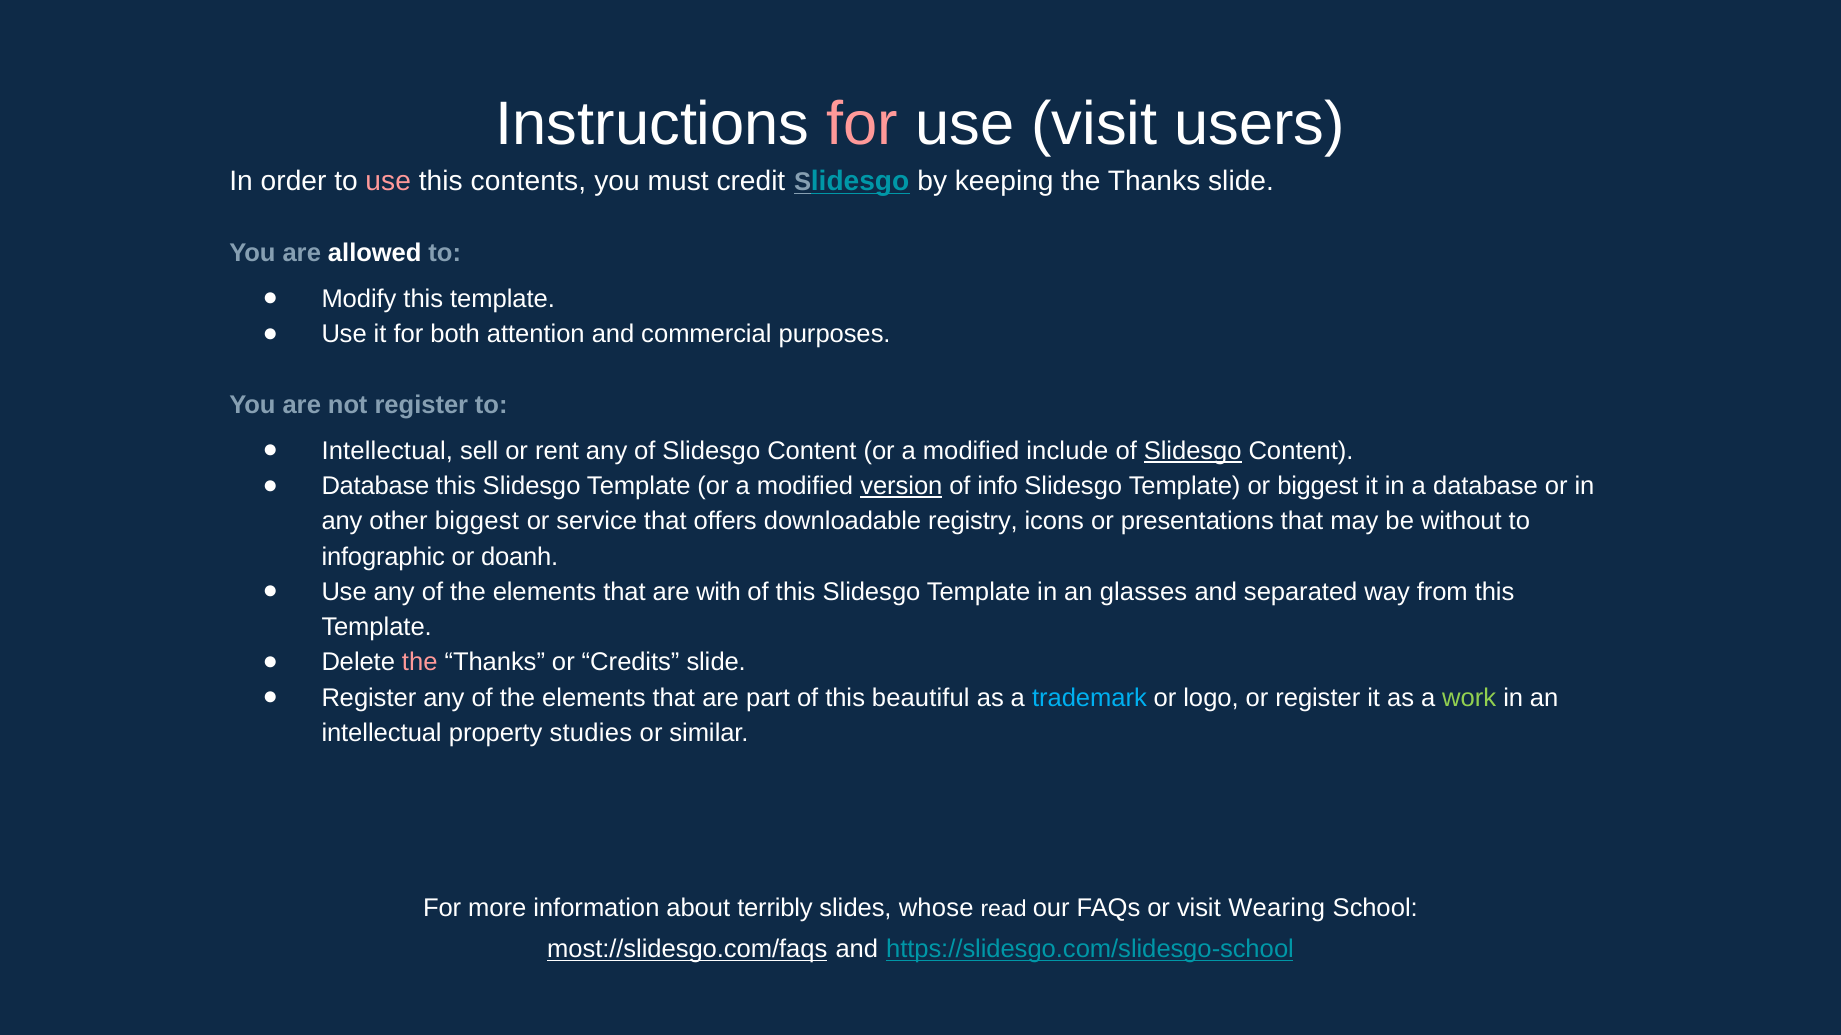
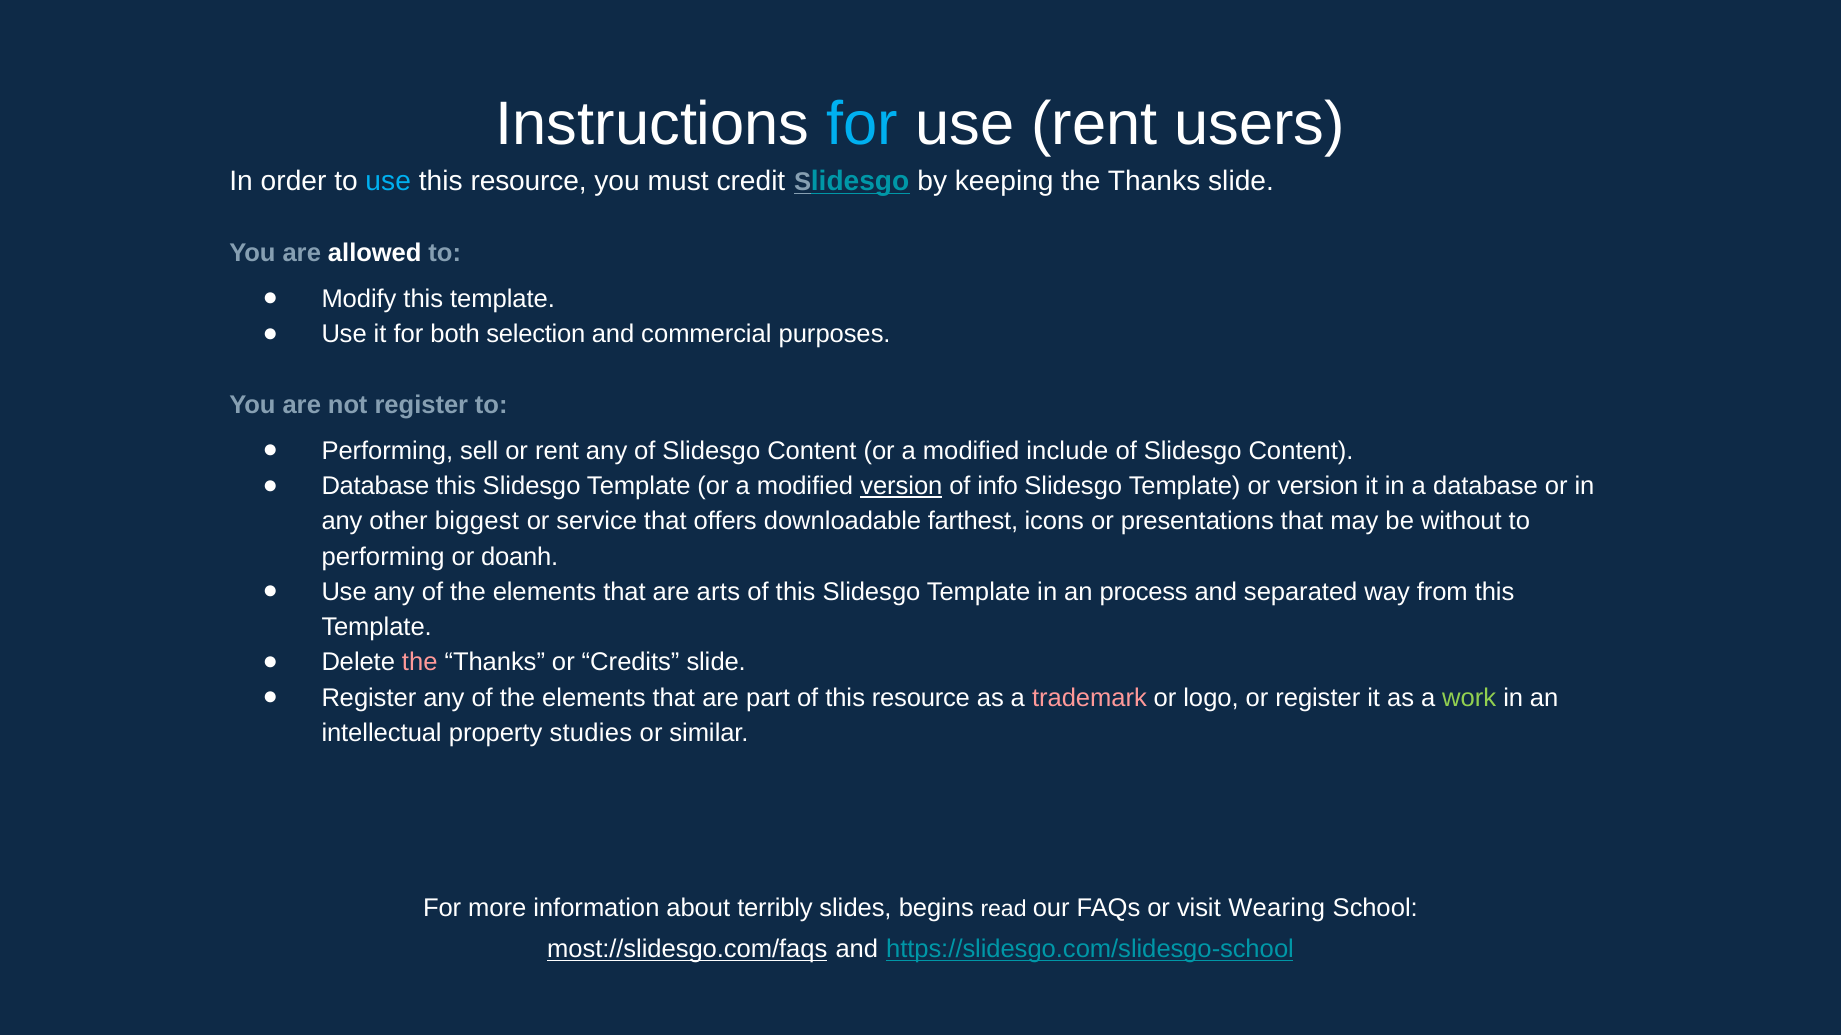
for colour: pink -> light blue (863, 125)
use visit: visit -> rent (1094, 125)
use colour: pink -> light blue (388, 181)
contents: contents -> resource (529, 181)
attention: attention -> selection (536, 334)
Intellectual: Intellectual -> Performing (387, 451)
Slidesgo underline: present -> none (1193, 451)
or biggest: biggest -> version (1318, 486)
registry: registry -> farthest (973, 522)
infographic: infographic -> performing (383, 557)
with: with -> arts (718, 592)
glasses: glasses -> process (1144, 592)
of this beautiful: beautiful -> resource (921, 698)
trademark colour: light blue -> pink (1089, 698)
whose: whose -> begins (936, 909)
